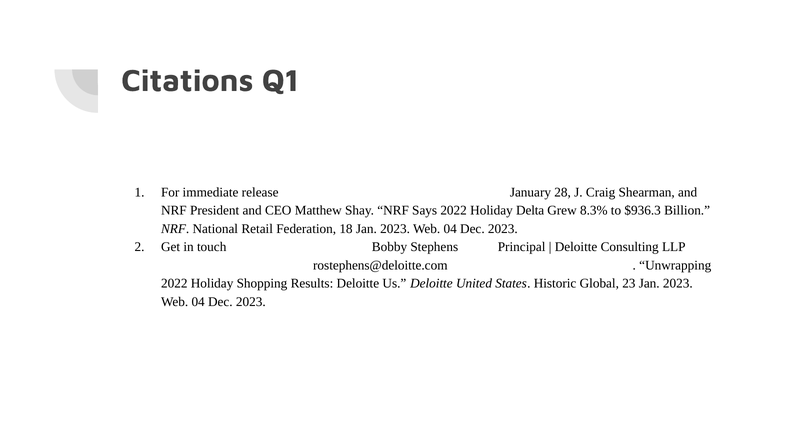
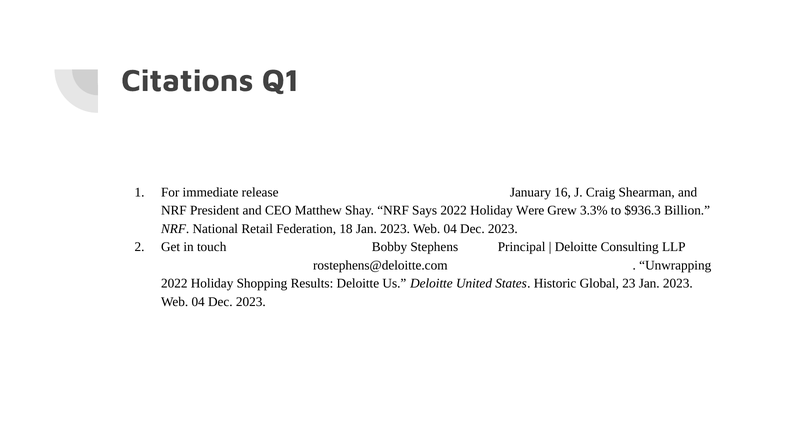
28: 28 -> 16 (563, 192)
Delta: Delta -> Were (530, 210)
8.3%: 8.3% -> 3.3% (594, 210)
